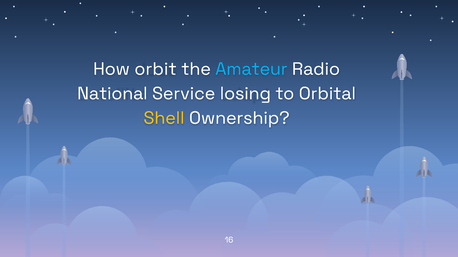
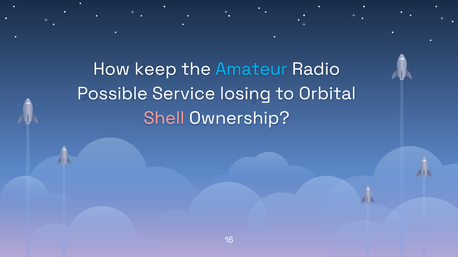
orbit: orbit -> keep (156, 69)
National: National -> Possible (112, 94)
Shell colour: yellow -> pink (164, 118)
